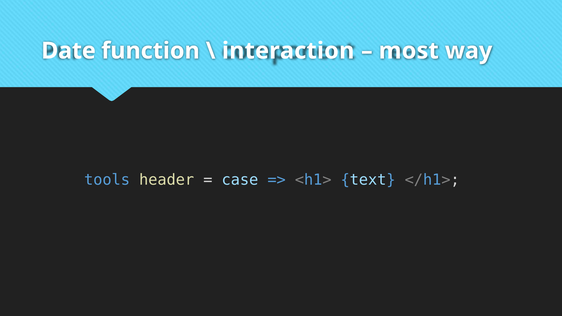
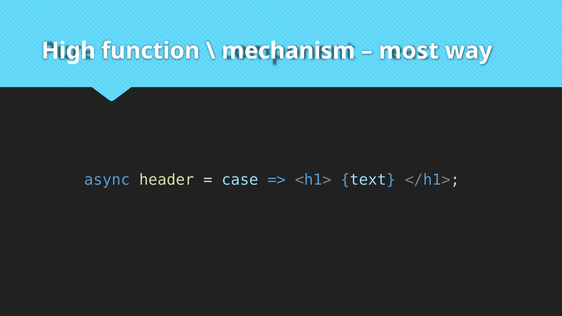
Date: Date -> High (68, 51)
interaction: interaction -> mechanism (288, 51)
tools: tools -> async (107, 180)
